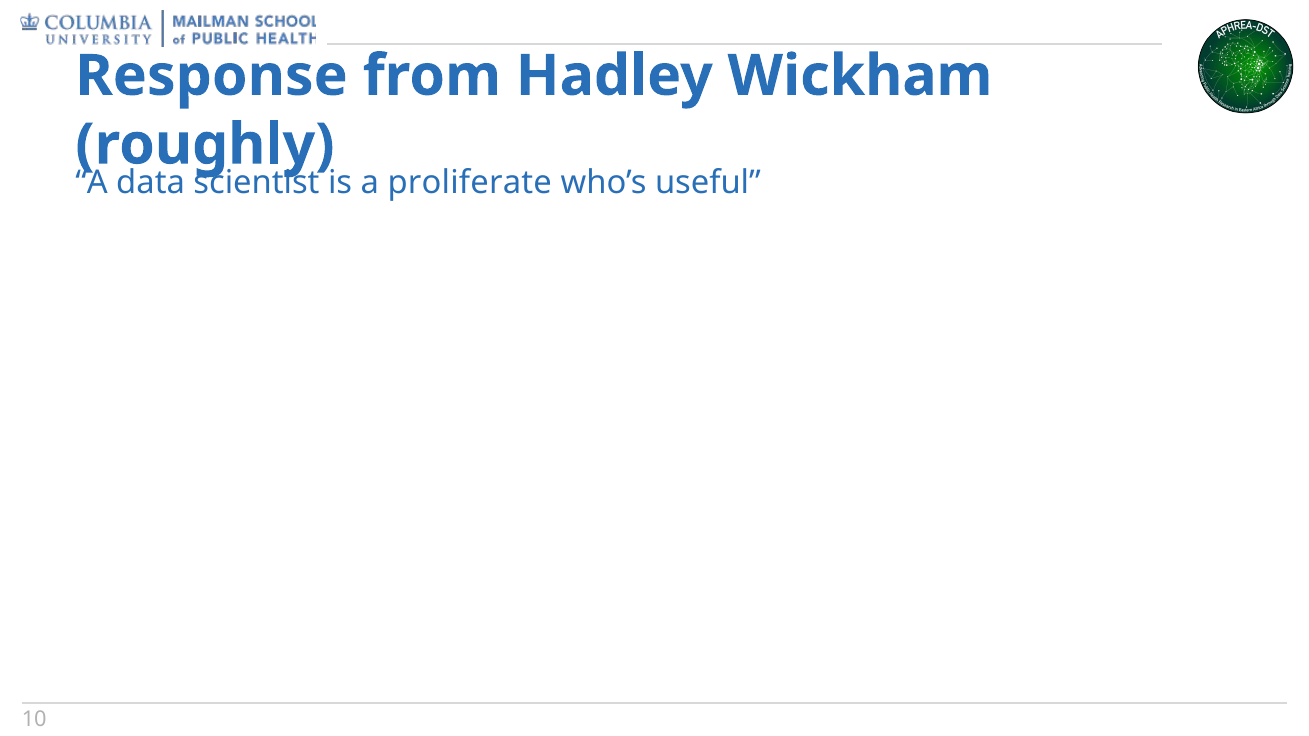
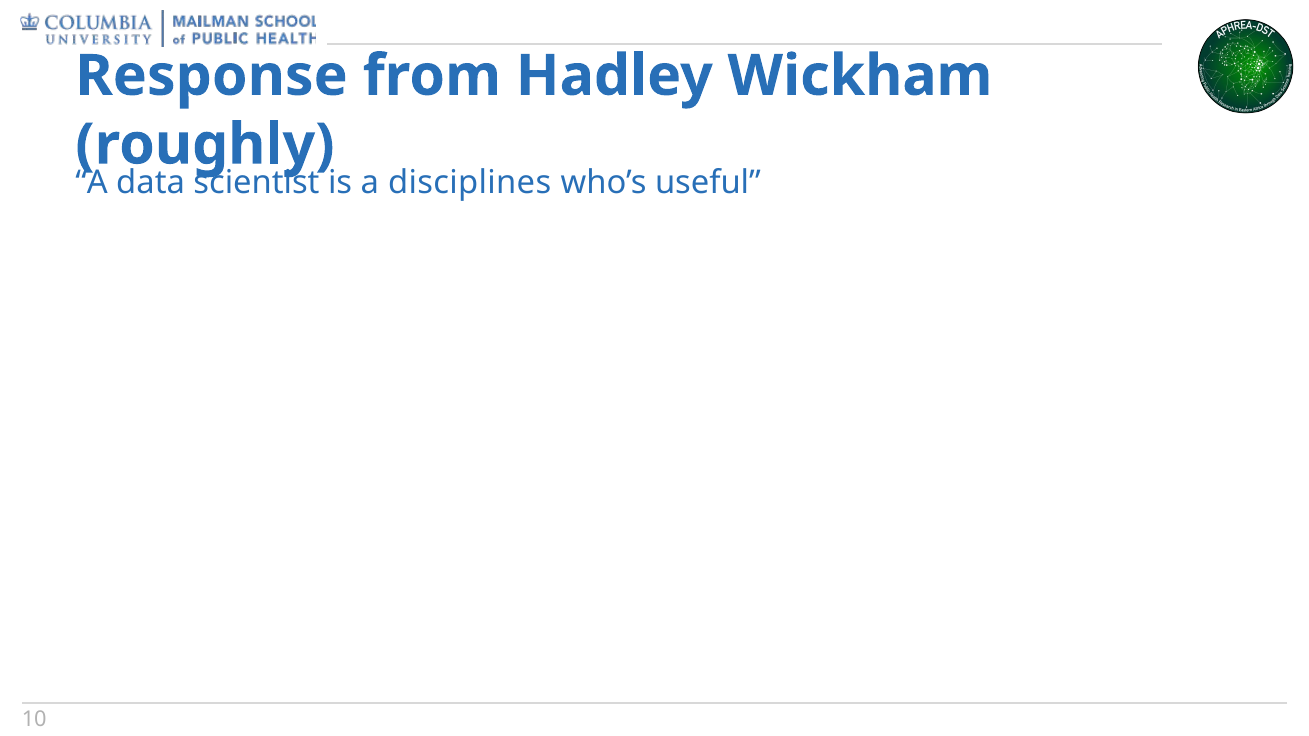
proliferate: proliferate -> disciplines (470, 182)
